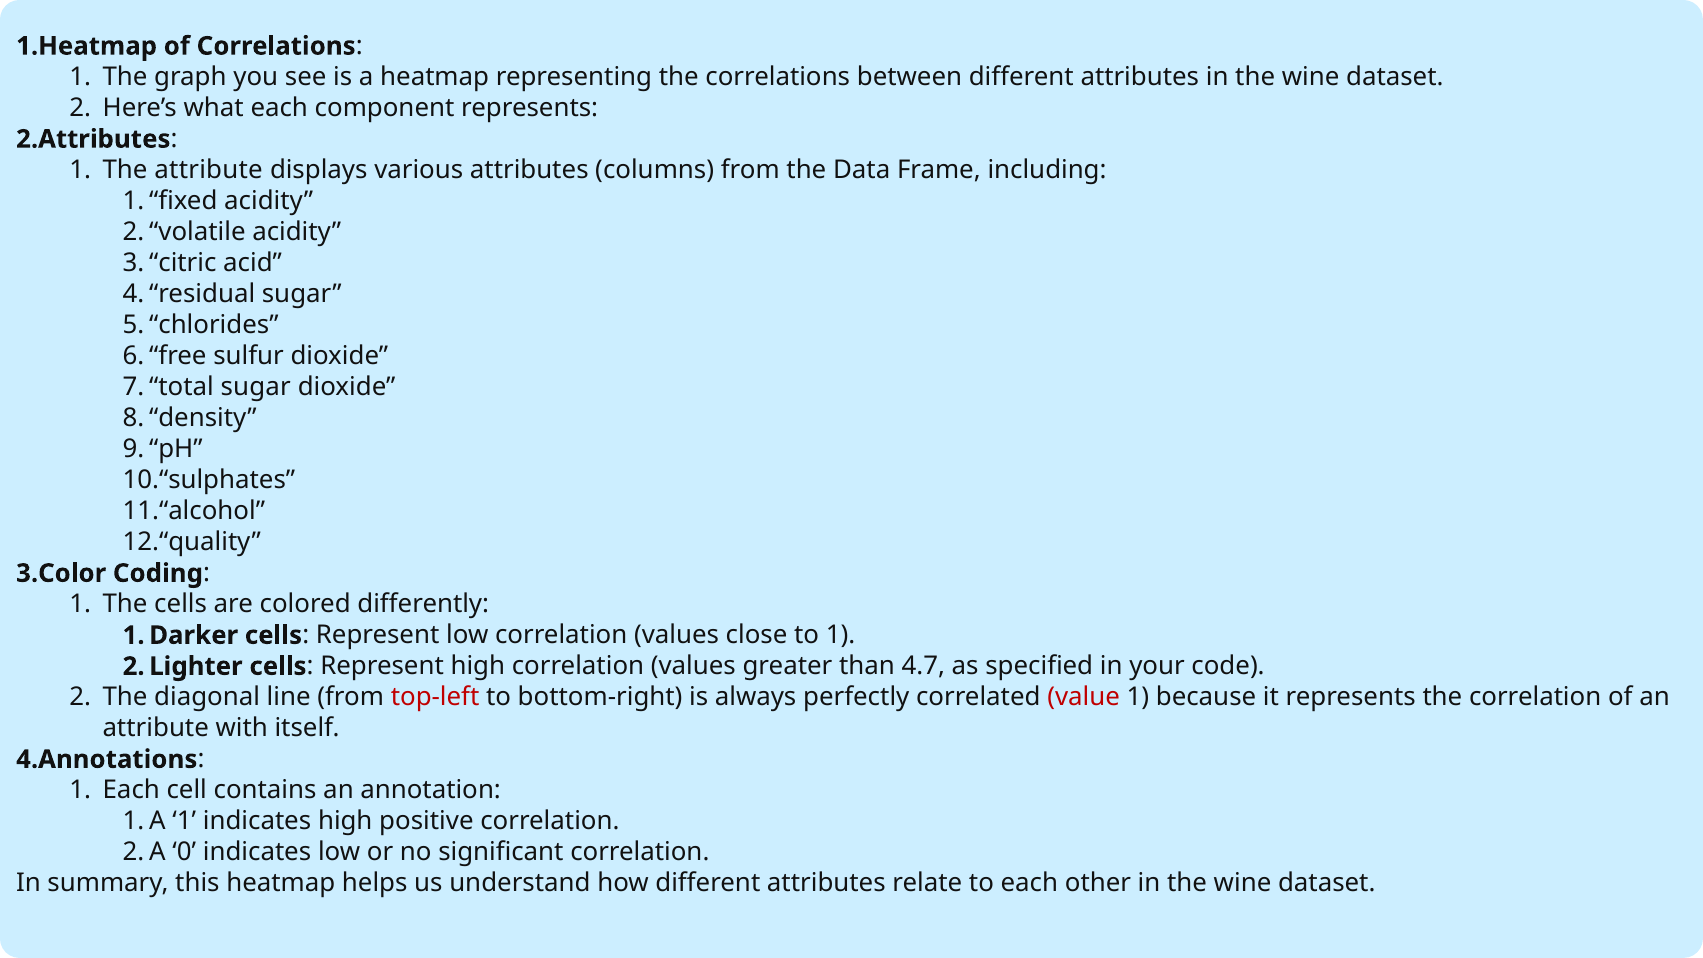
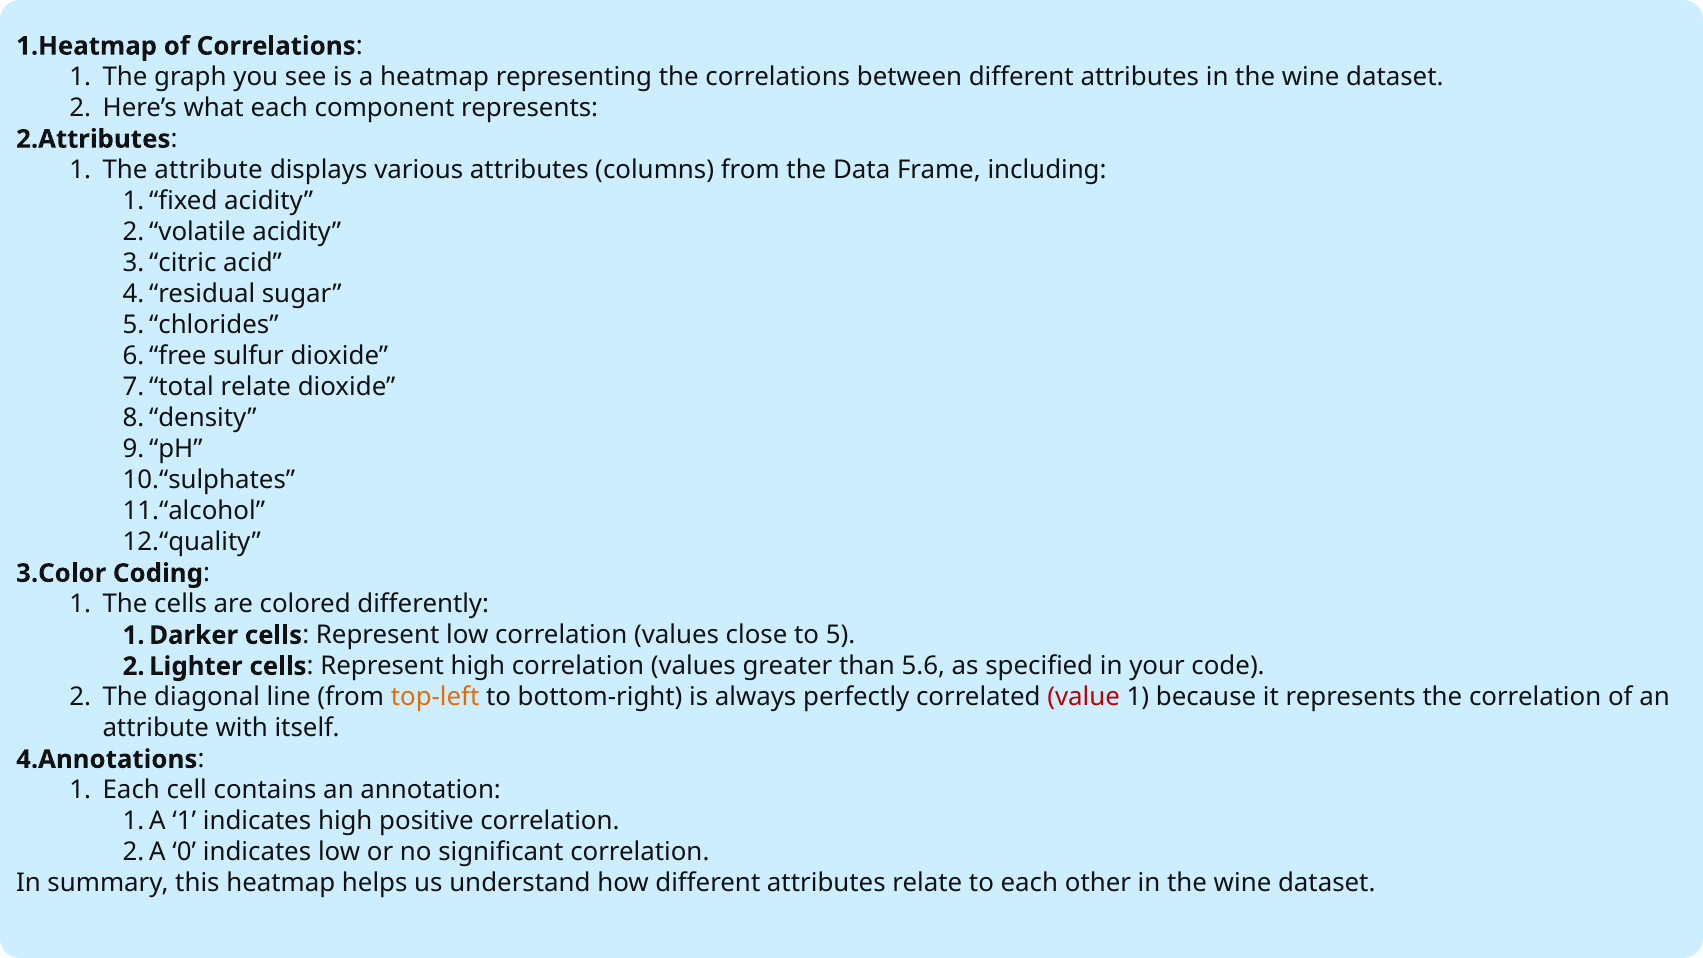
sugar: sugar -> relate (256, 387)
to 1: 1 -> 5 (841, 635)
4.7: 4.7 -> 5.6 (923, 666)
top-left colour: red -> orange (435, 697)
